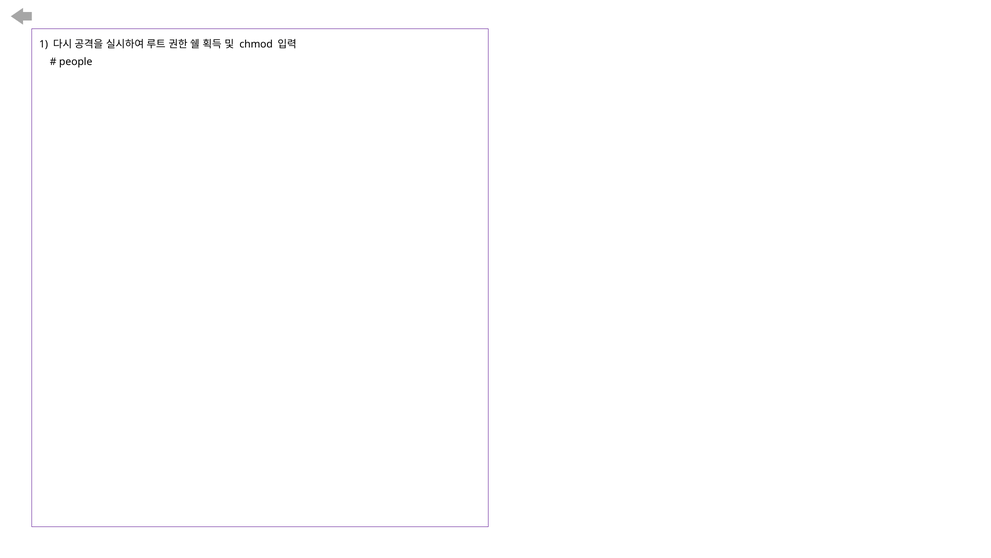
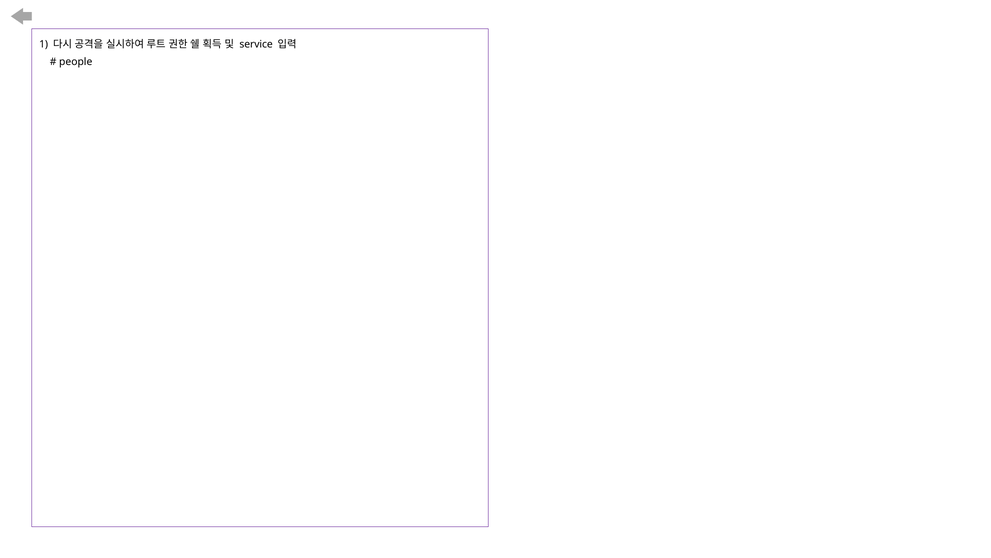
chmod: chmod -> service (256, 44)
